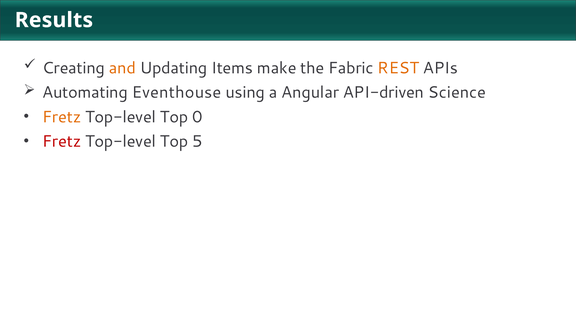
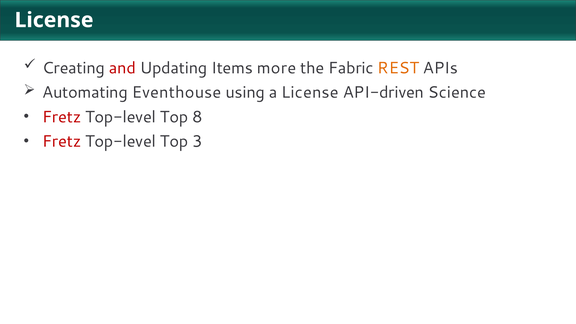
Results: Results -> License (54, 20)
and colour: orange -> red (122, 68)
make: make -> more (277, 68)
a Angular: Angular -> License (310, 92)
Fretz colour: orange -> red (62, 117)
0: 0 -> 8 (197, 117)
5: 5 -> 3 (197, 141)
